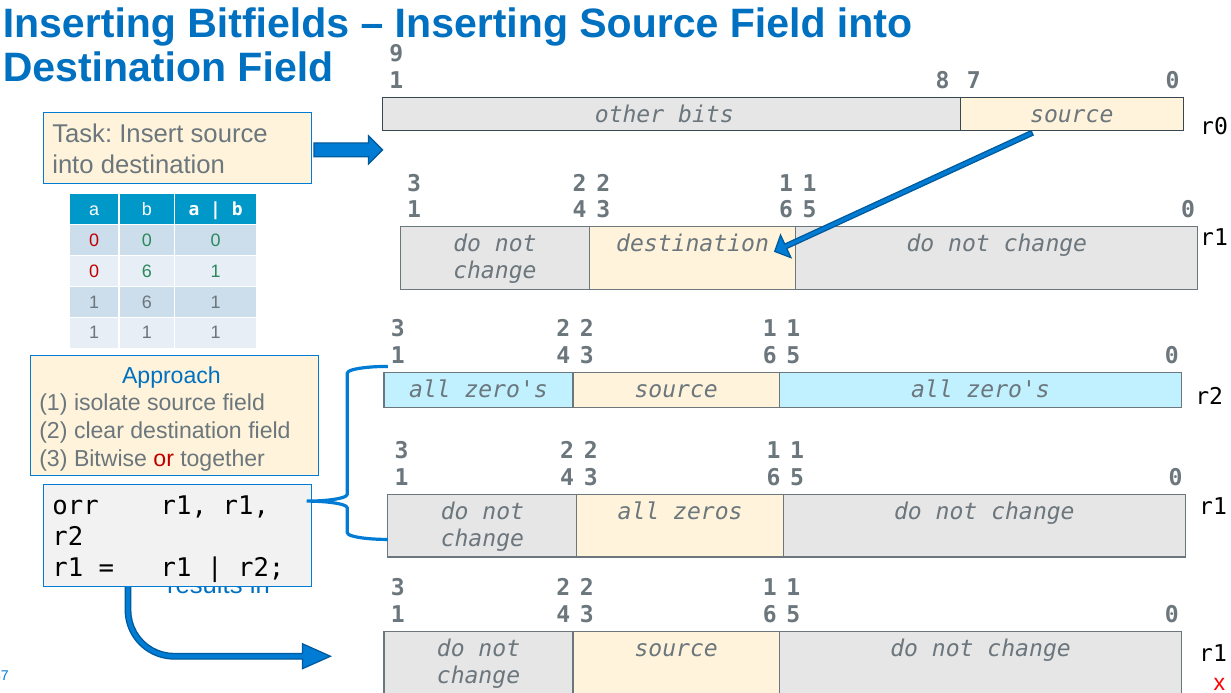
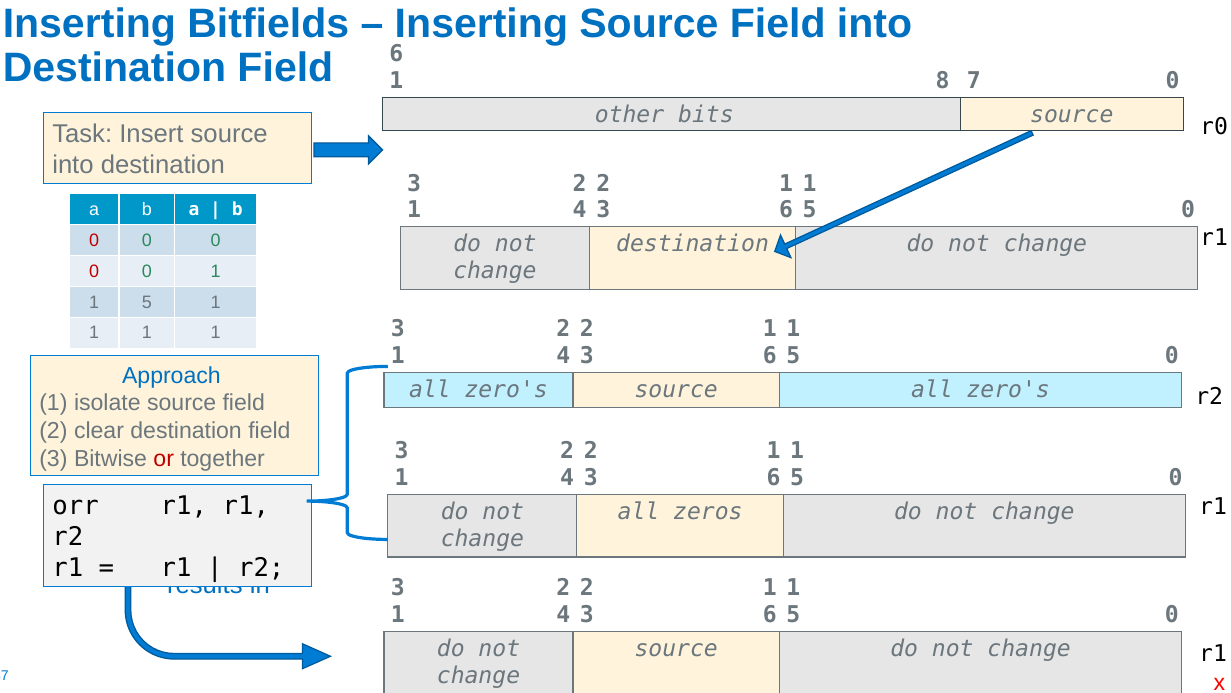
Field 9: 9 -> 6 (396, 54)
6: 6 -> 0 (147, 271)
6: 6 -> 5 (147, 302)
